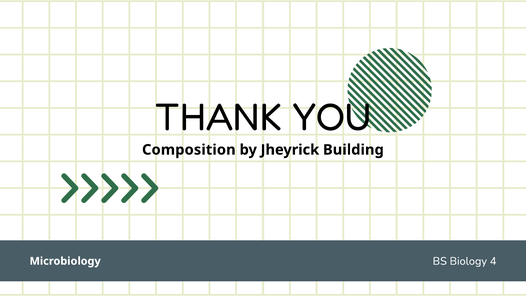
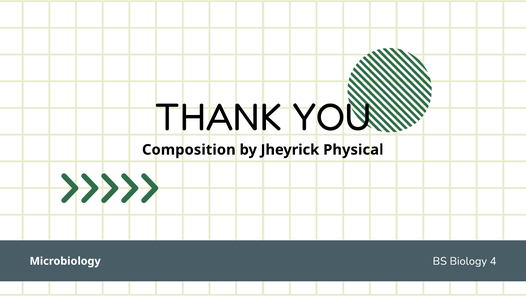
Building: Building -> Physical (353, 150)
